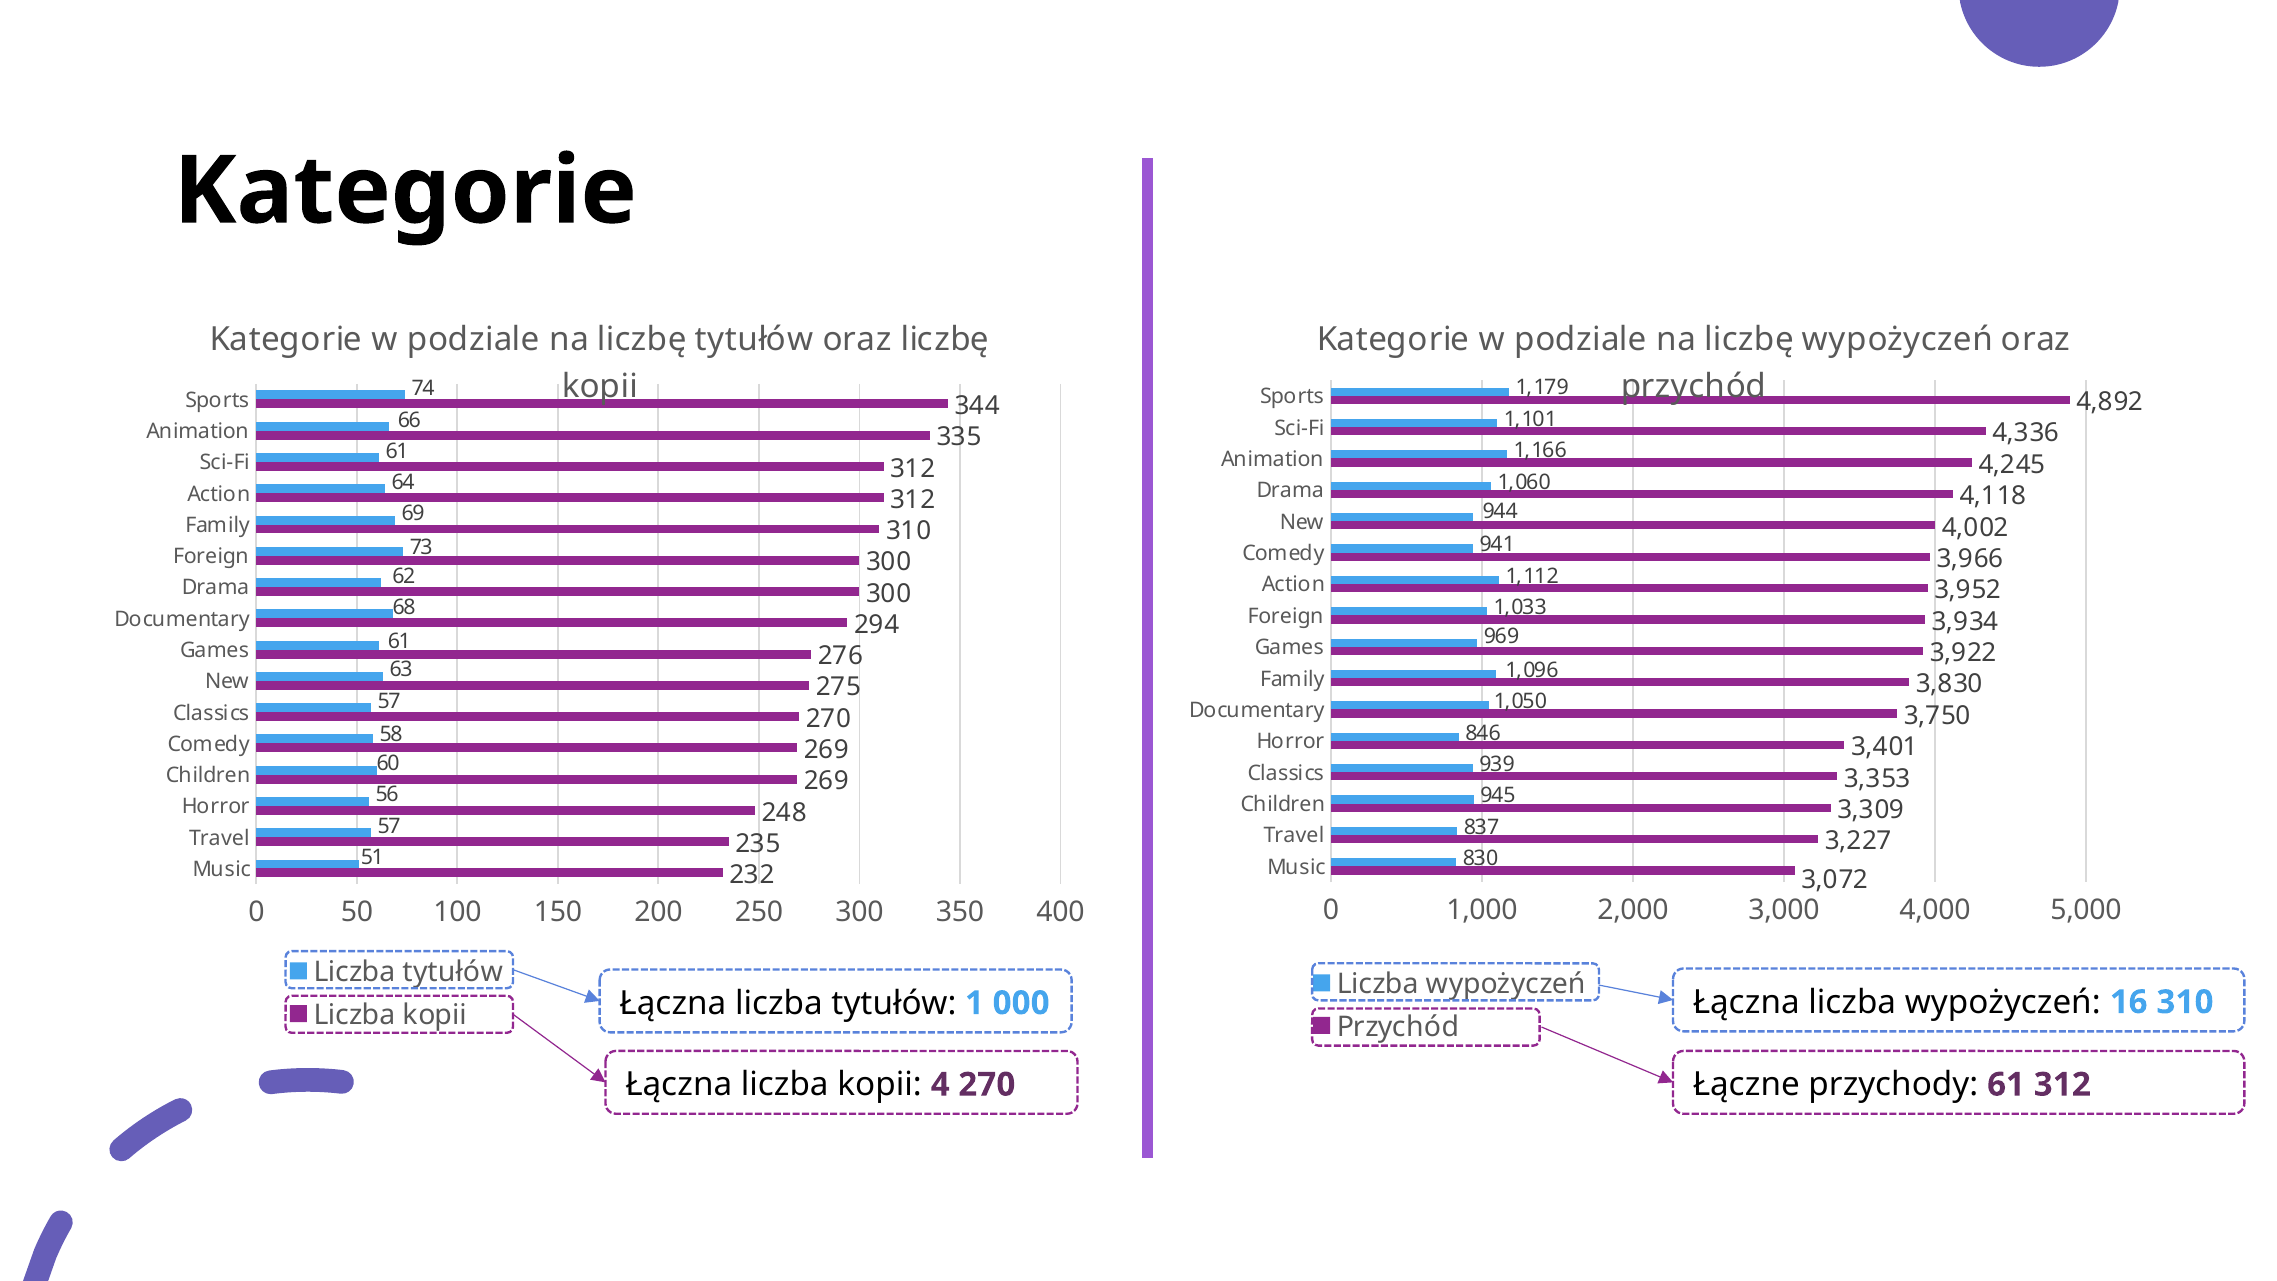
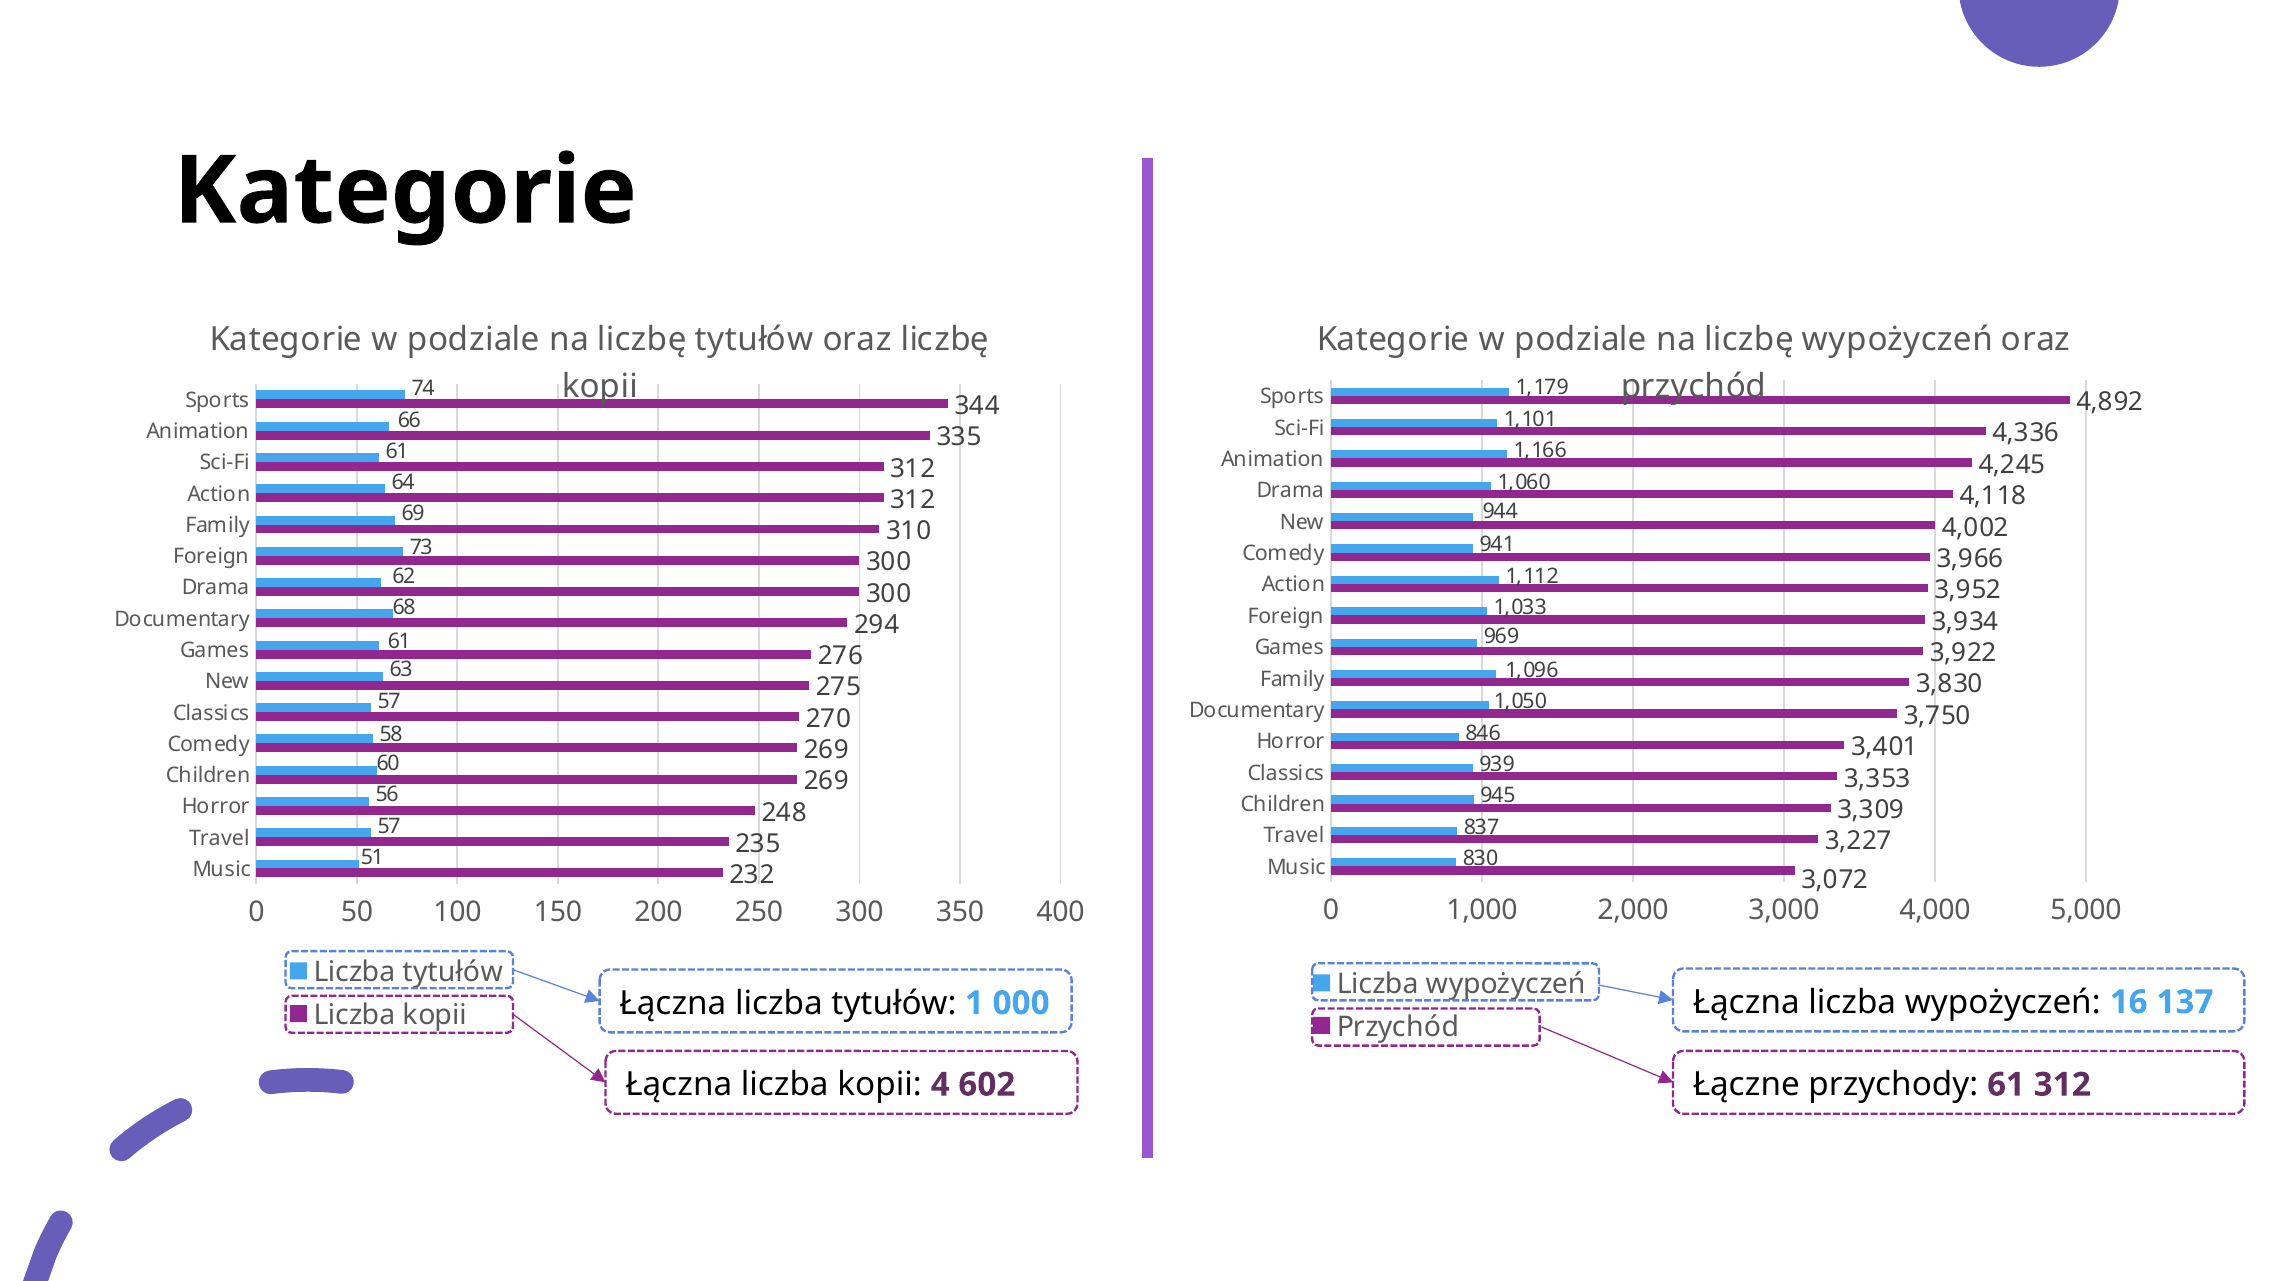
16 310: 310 -> 137 (2185, 1002)
4 270: 270 -> 602 (987, 1084)
